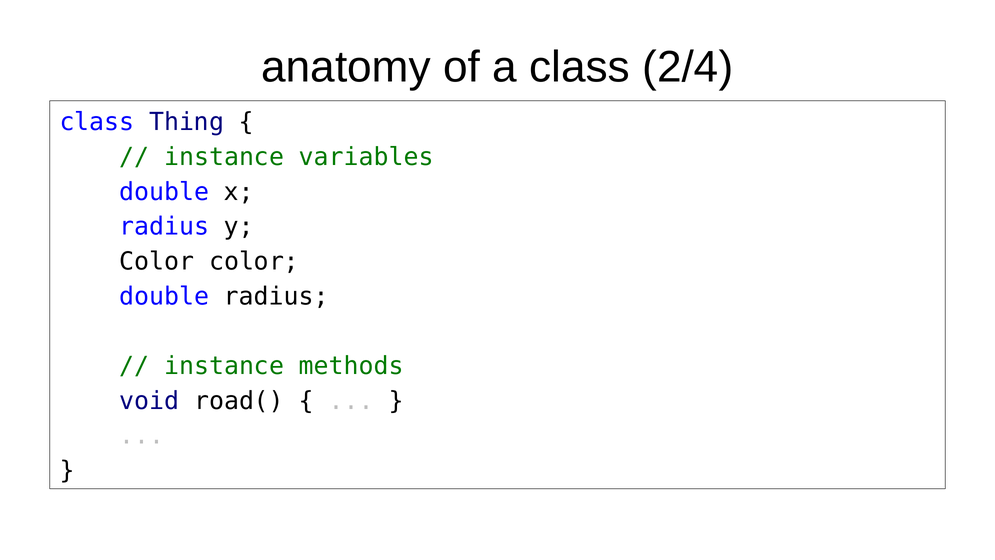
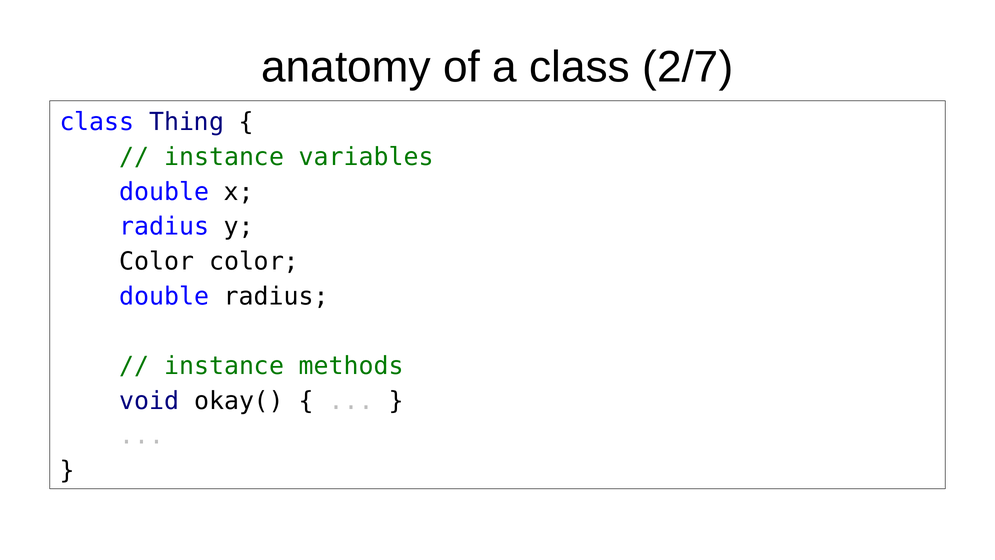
2/4: 2/4 -> 2/7 (688, 67)
road(: road( -> okay( (239, 401)
